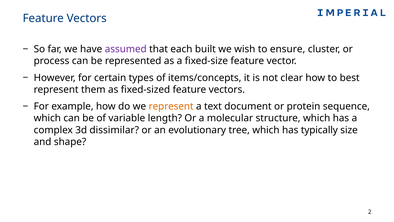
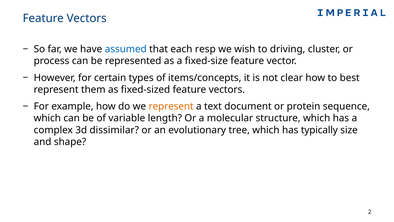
assumed colour: purple -> blue (126, 49)
built: built -> resp (205, 49)
ensure: ensure -> driving (288, 49)
